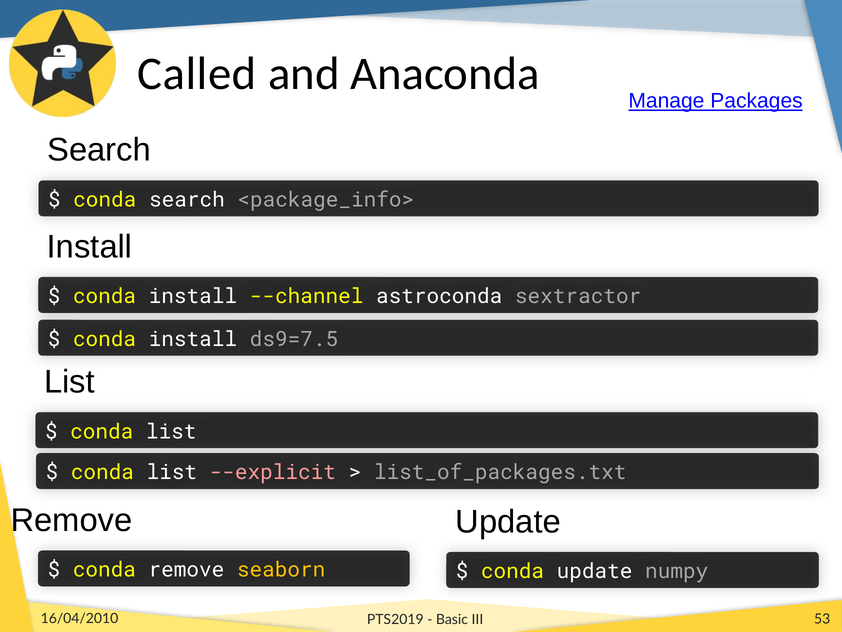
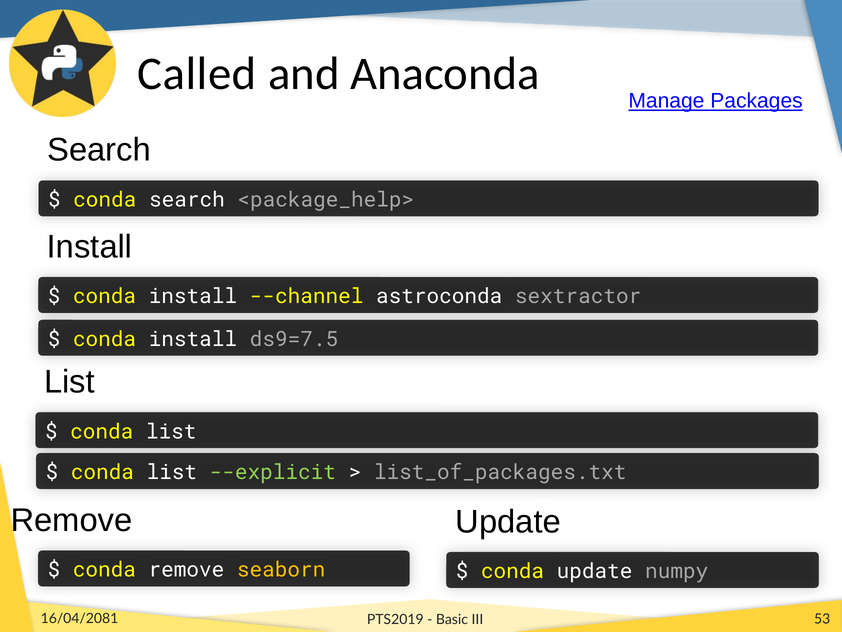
<package_info>: <package_info> -> <package_help> (326, 200)
--explicit colour: pink -> light green (273, 472)
16/04/2010: 16/04/2010 -> 16/04/2081 (80, 618)
